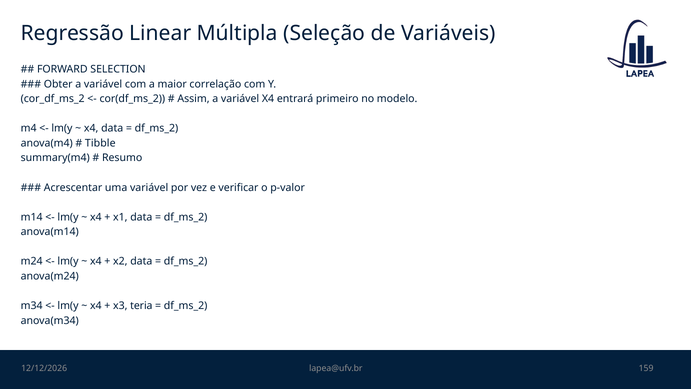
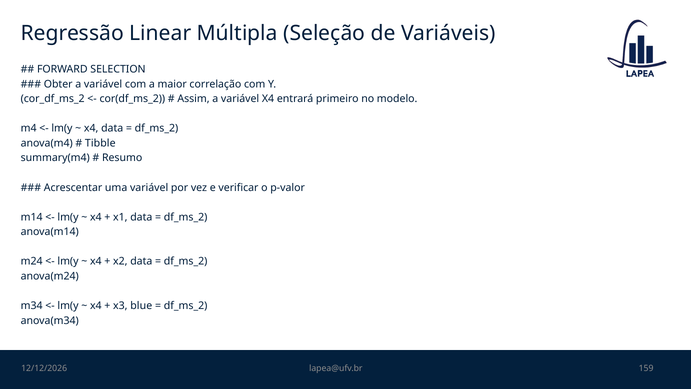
teria: teria -> blue (141, 306)
